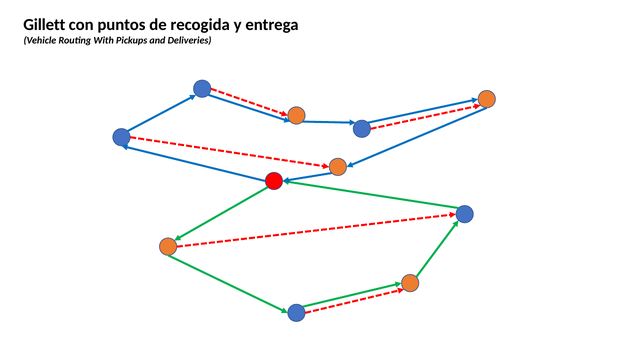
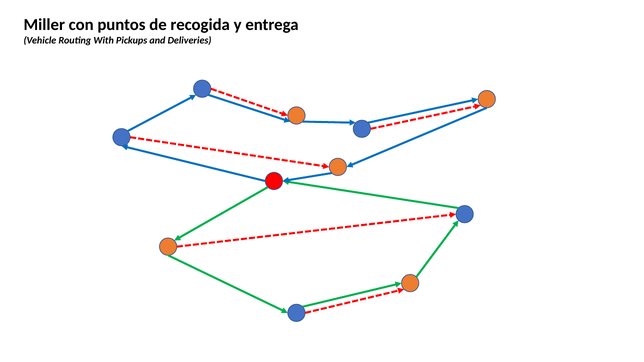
Gillett: Gillett -> Miller (44, 25)
